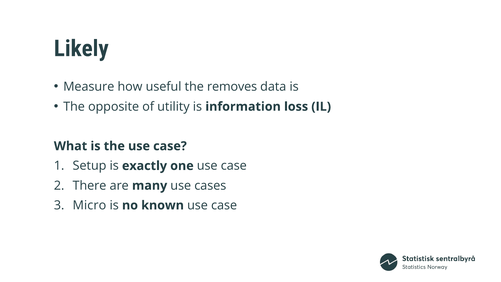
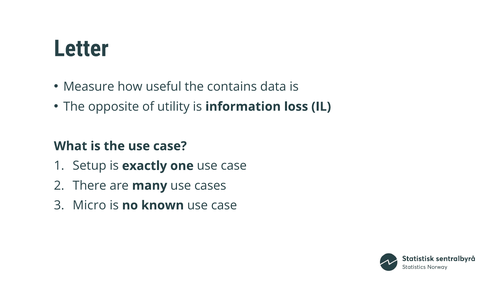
Likely: Likely -> Letter (81, 49)
removes: removes -> contains (232, 87)
